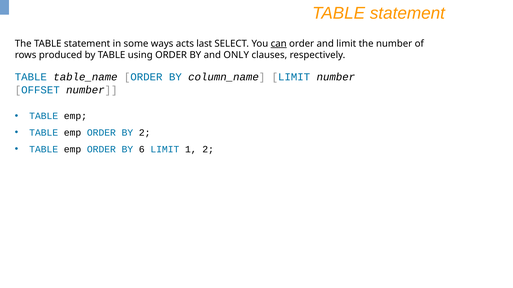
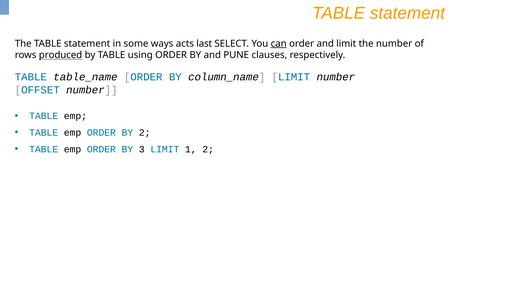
produced underline: none -> present (61, 55)
ONLY: ONLY -> PUNE (236, 55)
6: 6 -> 3 (142, 150)
